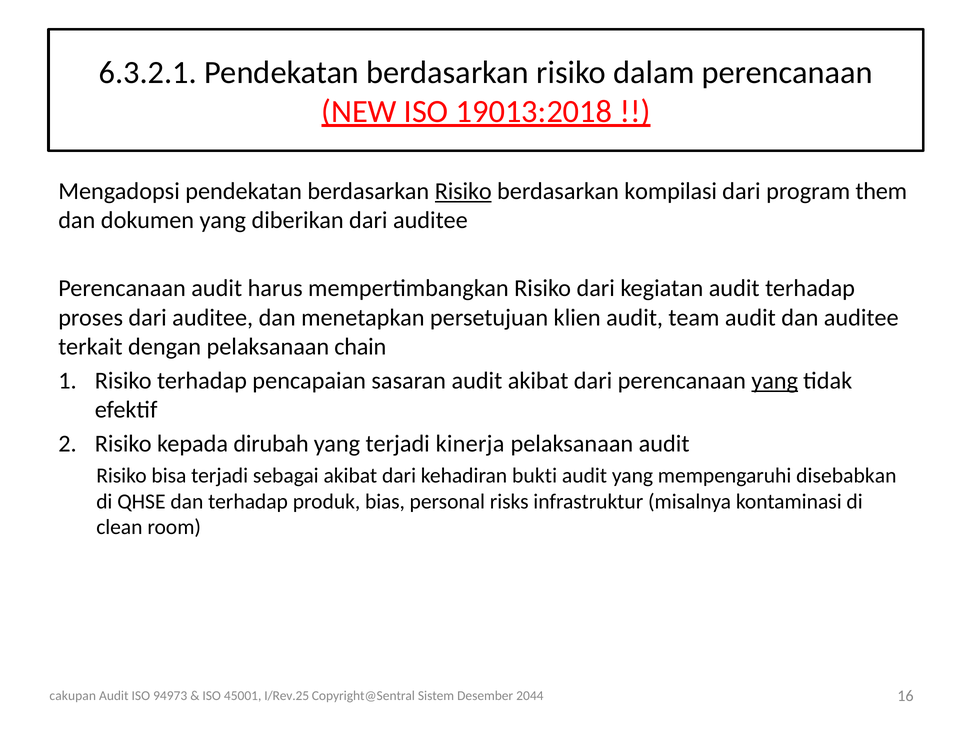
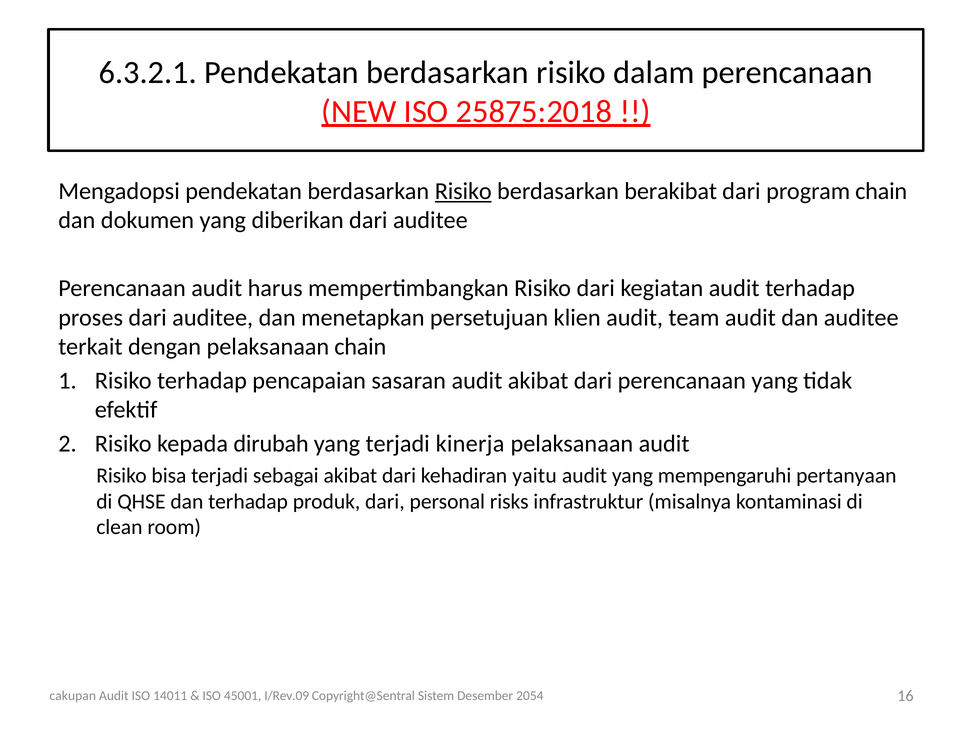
19013:2018: 19013:2018 -> 25875:2018 (534, 112)
kompilasi: kompilasi -> berakibat (671, 191)
program them: them -> chain (881, 191)
yang underline: present -> none (775, 381)
bukti: bukti -> yaitu (535, 476)
disebabkan: disebabkan -> pertanyaan (846, 476)
produk bias: bias -> dari (385, 501)
94973: 94973 -> 14011 (170, 696)
I/Rev.25: I/Rev.25 -> I/Rev.09 (287, 696)
2044: 2044 -> 2054 (530, 696)
